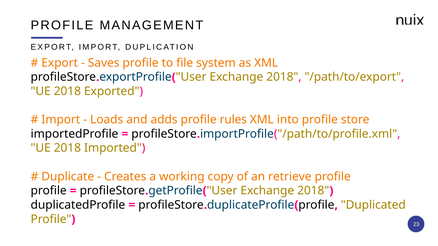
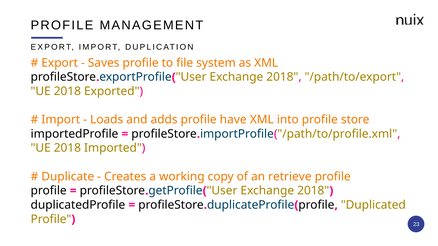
rules: rules -> have (233, 120)
